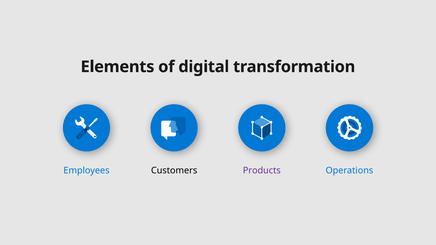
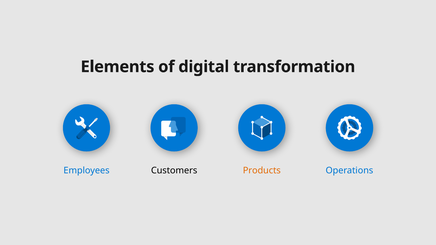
Products colour: purple -> orange (262, 171)
